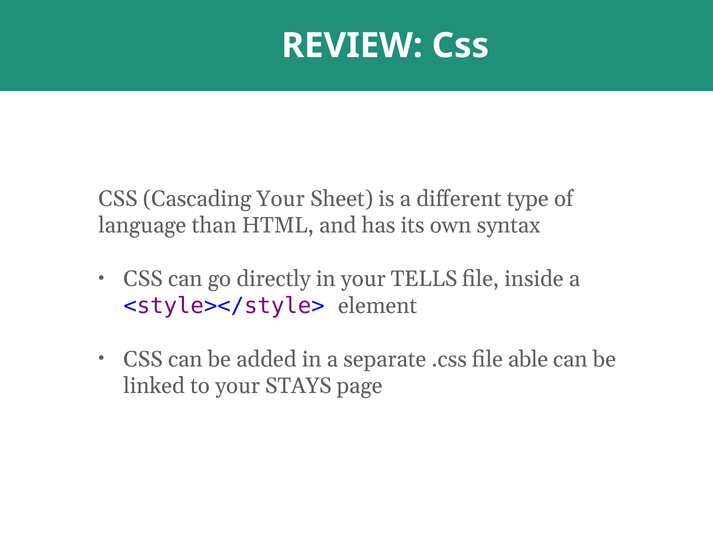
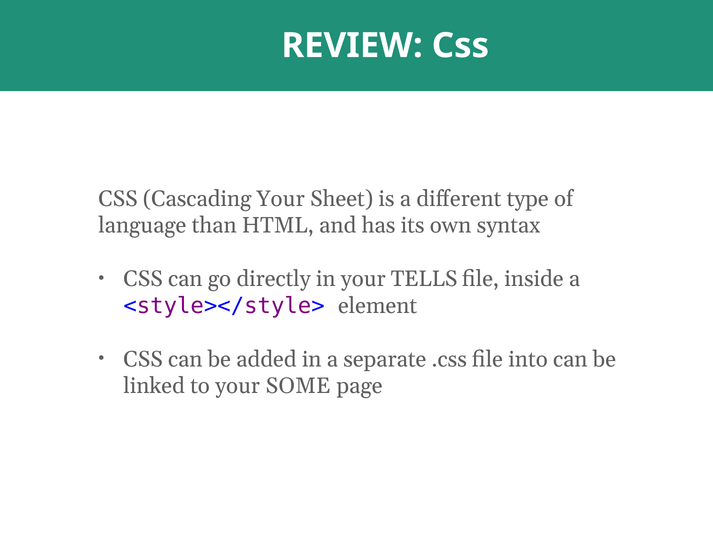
able: able -> into (528, 359)
STAYS: STAYS -> SOME (298, 386)
